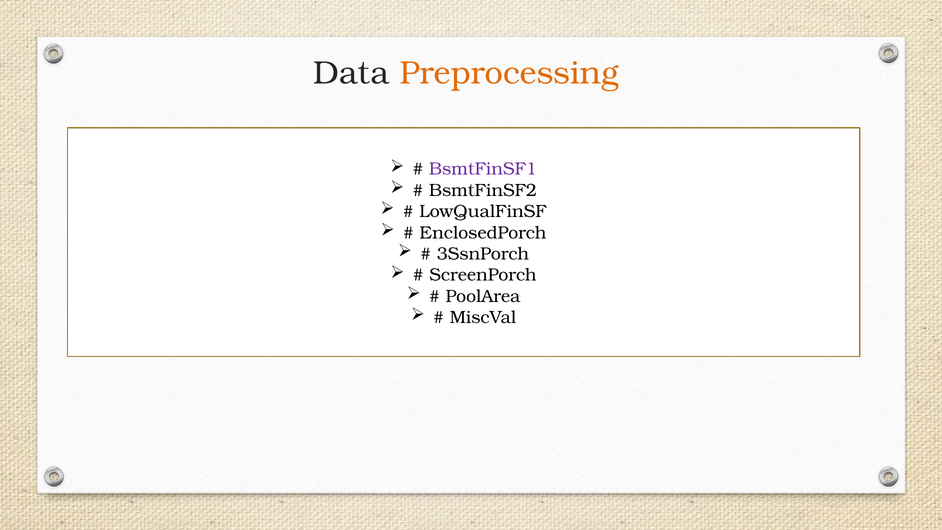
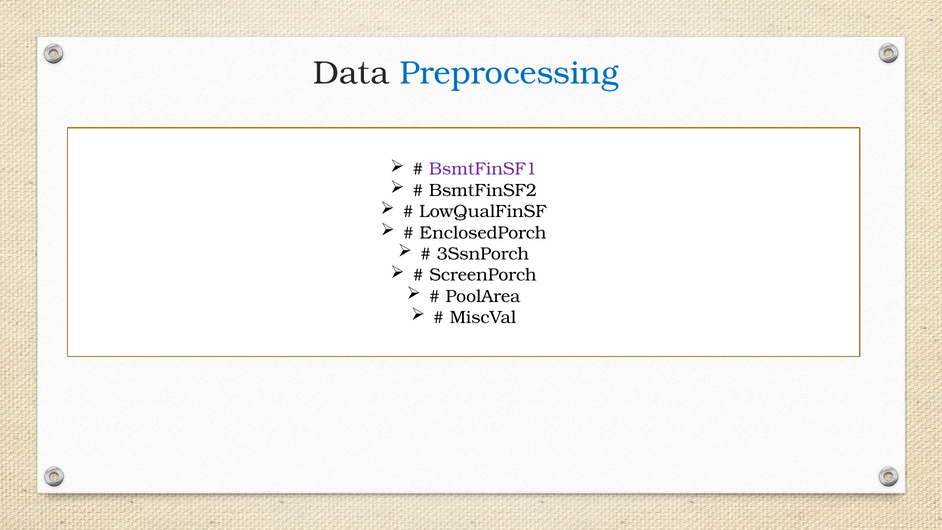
Preprocessing colour: orange -> blue (509, 73)
